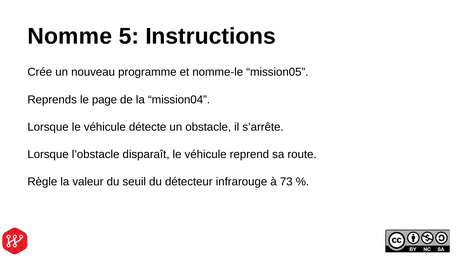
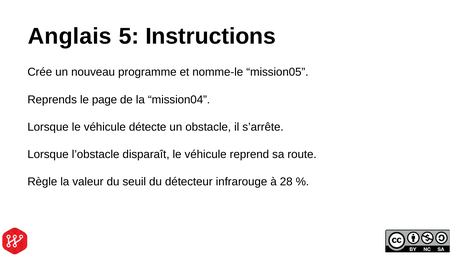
Nomme: Nomme -> Anglais (70, 36)
73: 73 -> 28 (286, 182)
